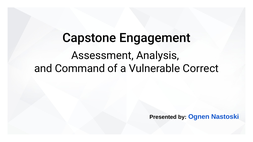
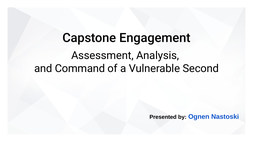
Correct: Correct -> Second (201, 69)
